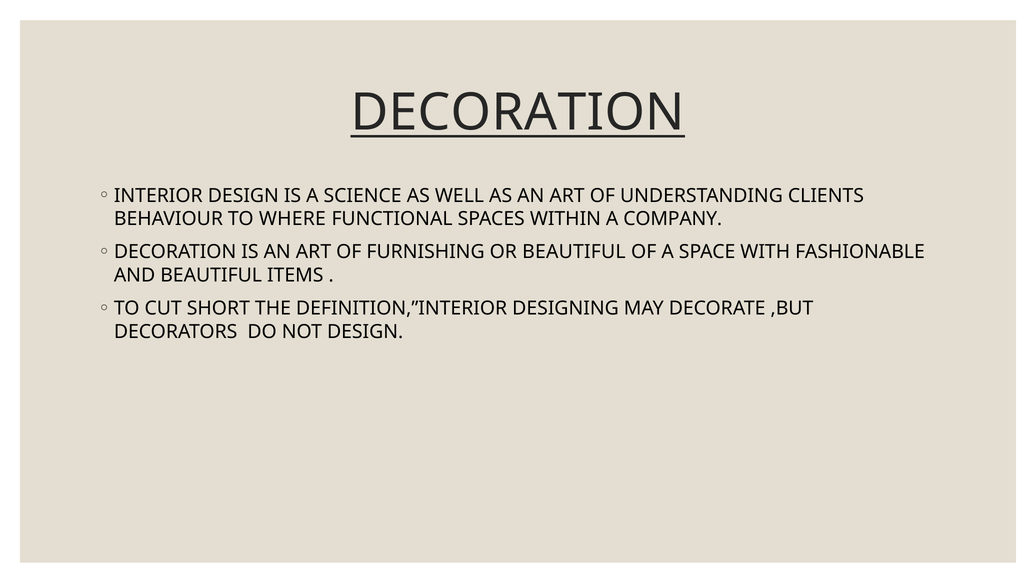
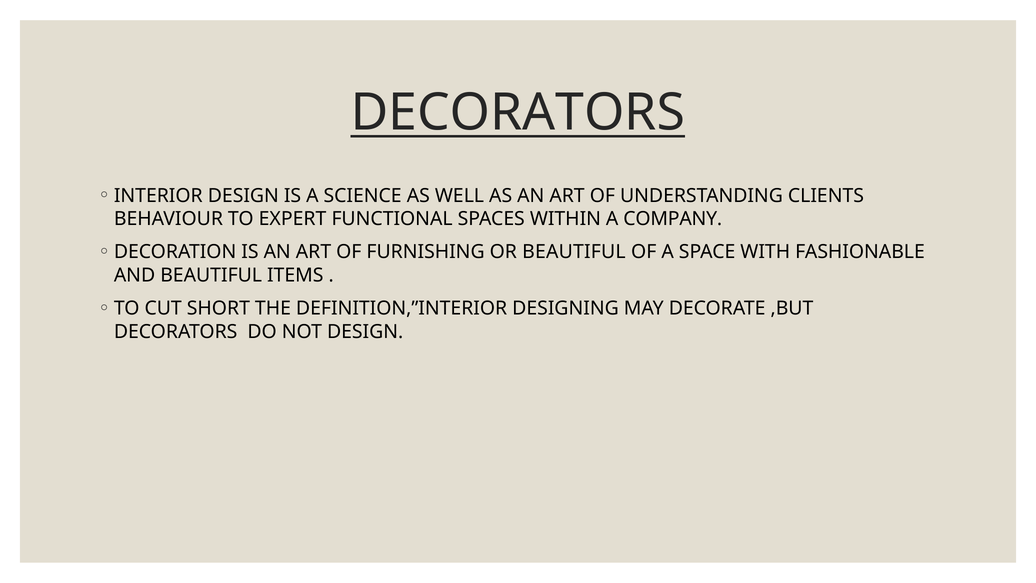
DECORATION: DECORATION -> DECORATORS (518, 113)
WHERE: WHERE -> EXPERT (293, 219)
